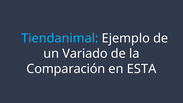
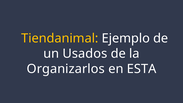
Tiendanimal colour: light blue -> yellow (60, 38)
Variado: Variado -> Usados (85, 54)
Comparación: Comparación -> Organizarlos (66, 69)
